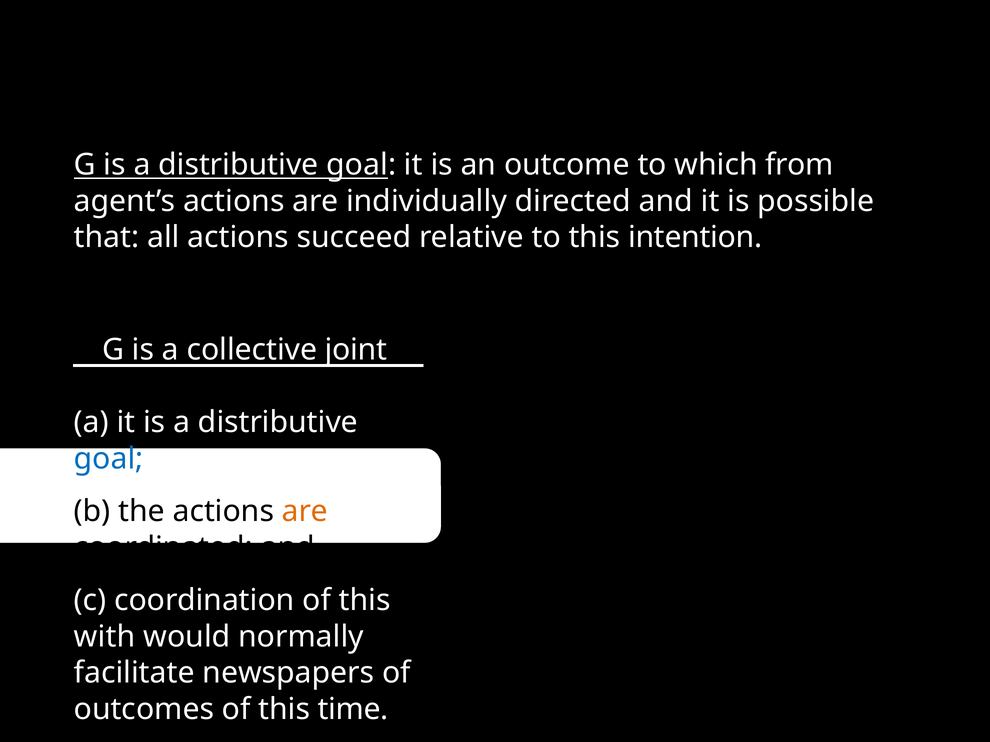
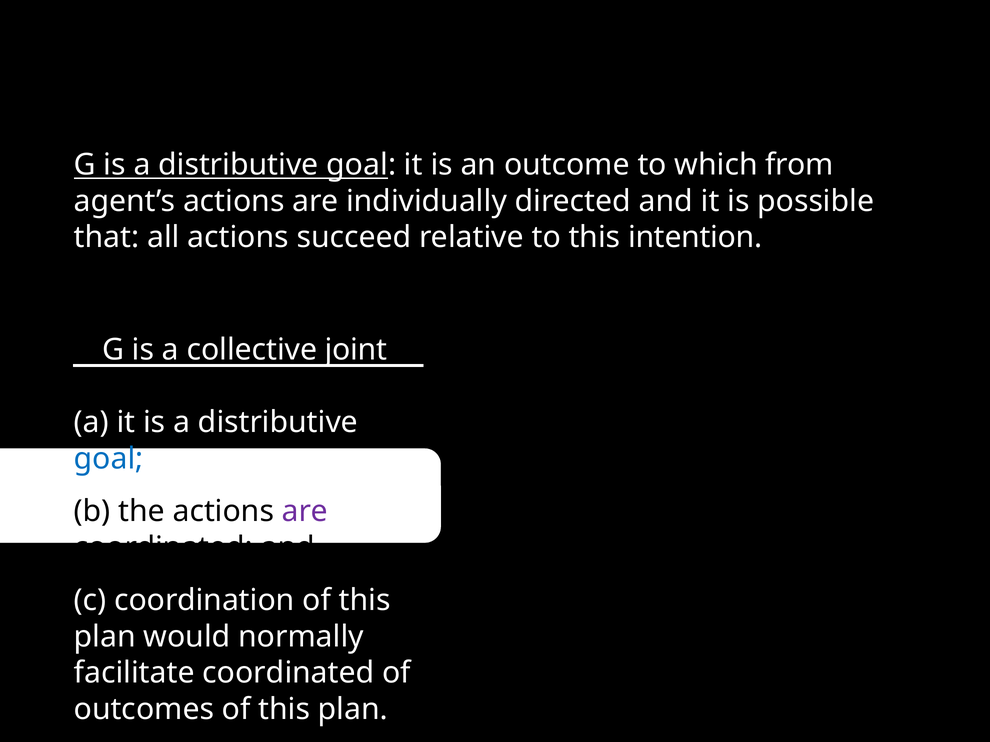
are colour: orange -> purple (305, 512)
with: with -> plan (105, 637)
facilitate newspapers: newspapers -> coordinated (288, 673)
outcomes of this time: time -> plan (353, 710)
